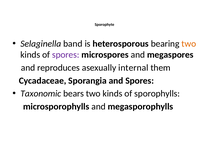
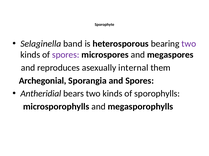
two colour: orange -> purple (189, 44)
Cycadaceae: Cycadaceae -> Archegonial (43, 81)
Taxonomic: Taxonomic -> Antheridial (41, 94)
